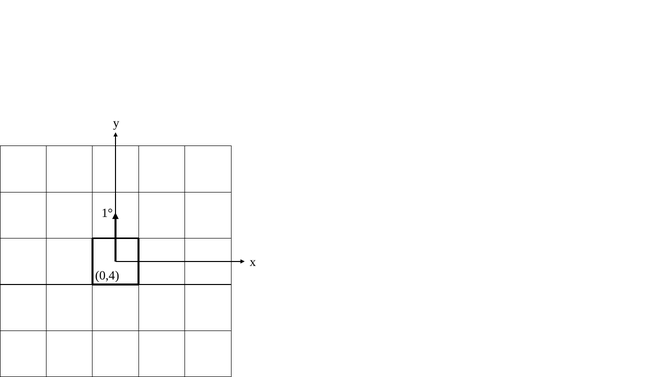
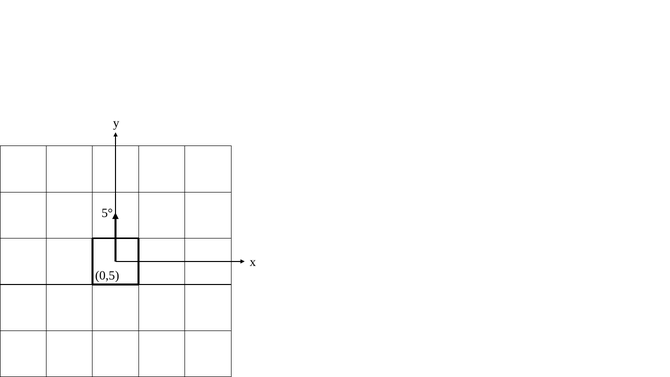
1°: 1° -> 5° (107, 213)
0,4: 0,4 -> 0,5 (107, 276)
